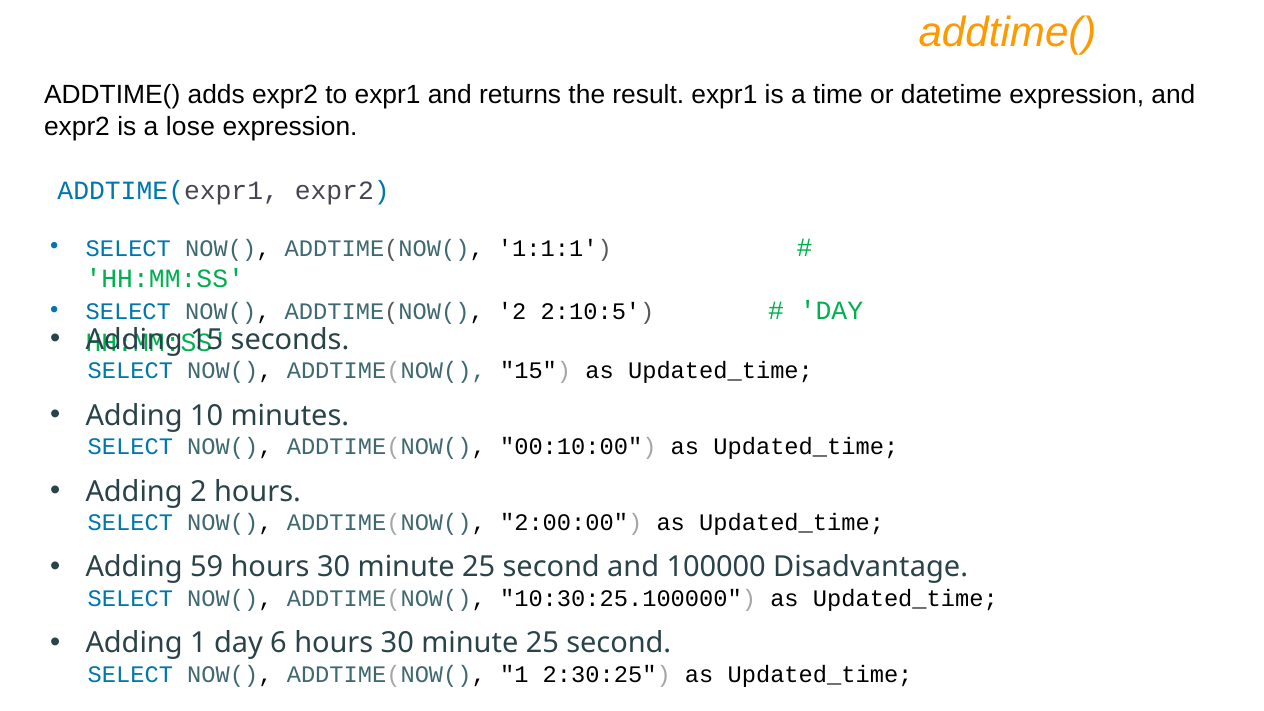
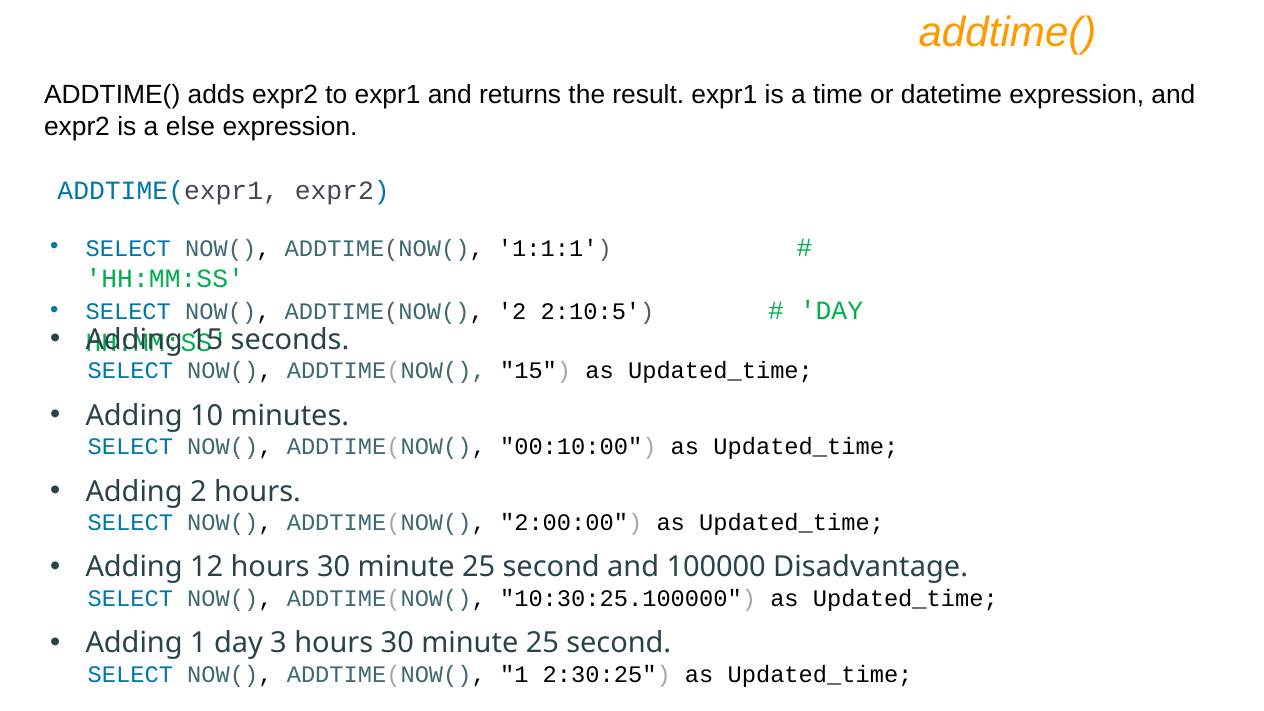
lose: lose -> else (190, 127)
59: 59 -> 12 (207, 567)
6: 6 -> 3 (279, 643)
